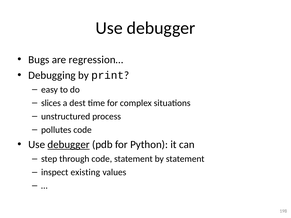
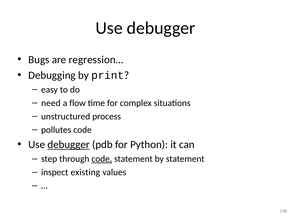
slices: slices -> need (51, 103)
dest: dest -> flow (78, 103)
code underline: none -> present (102, 159)
